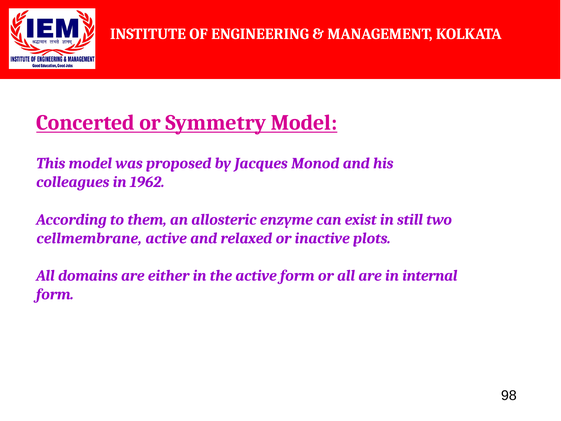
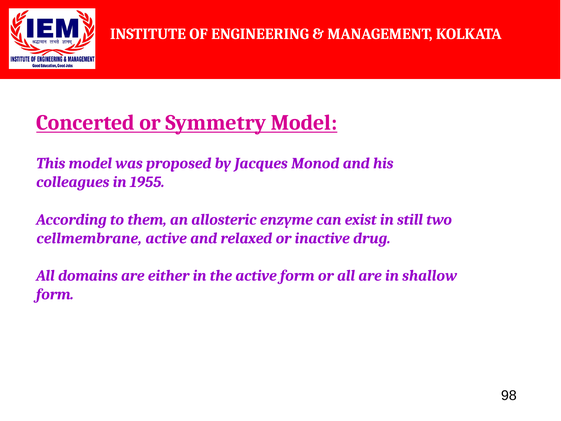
1962: 1962 -> 1955 (147, 182)
plots: plots -> drug (372, 238)
internal: internal -> shallow (430, 276)
